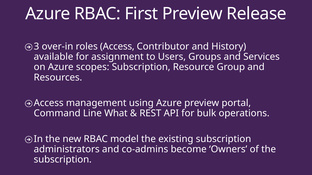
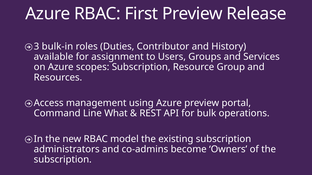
over-in: over-in -> bulk-in (57, 47)
roles Access: Access -> Duties (117, 47)
